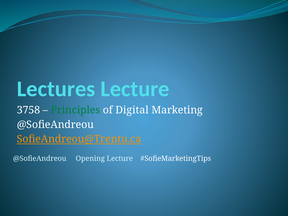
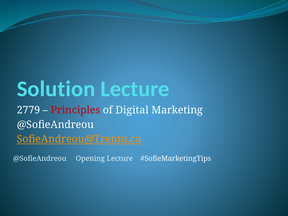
Lectures: Lectures -> Solution (56, 89)
3758: 3758 -> 2779 (28, 110)
Principles colour: green -> red (75, 110)
